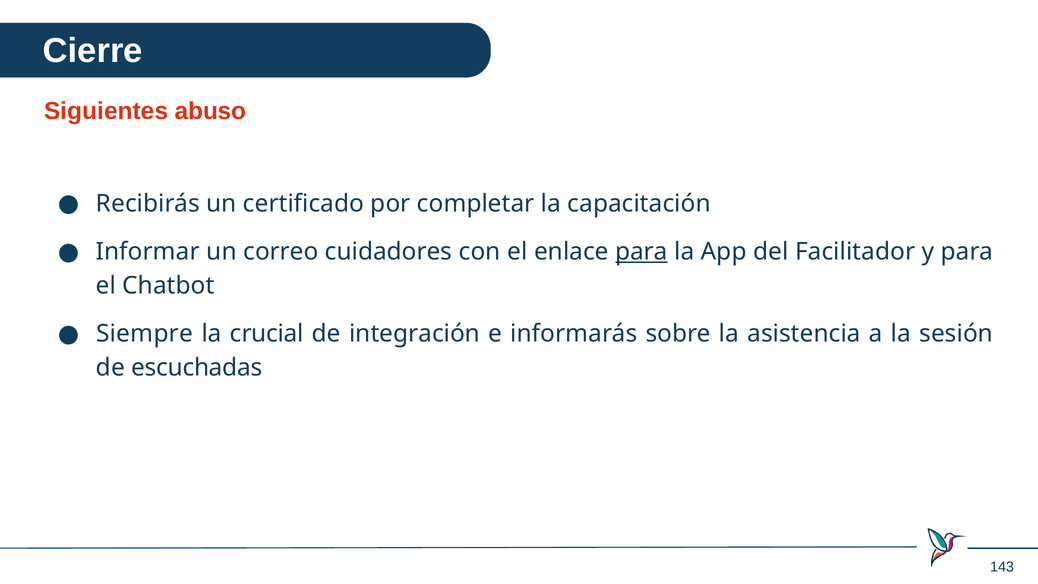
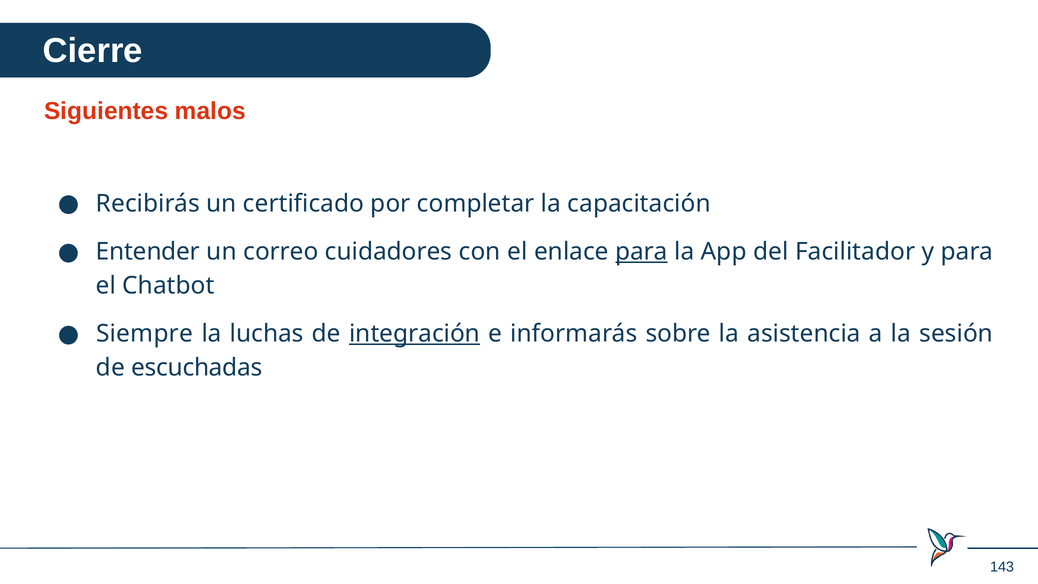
abuso: abuso -> malos (210, 111)
Informar: Informar -> Entender (148, 252)
crucial: crucial -> luchas (267, 334)
integración underline: none -> present (415, 334)
